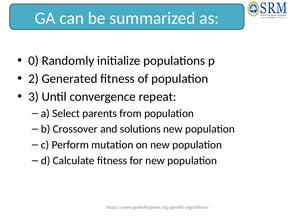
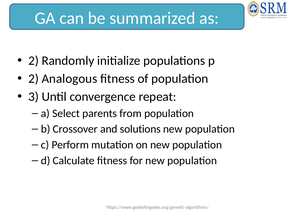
0: 0 -> 2 (33, 61)
Generated: Generated -> Analogous (69, 79)
